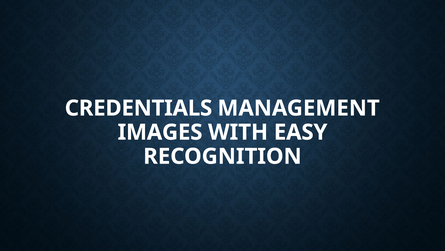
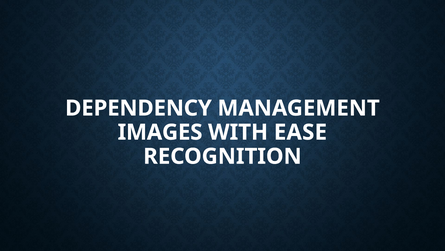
CREDENTIALS: CREDENTIALS -> DEPENDENCY (138, 108)
EASY: EASY -> EASE (300, 132)
